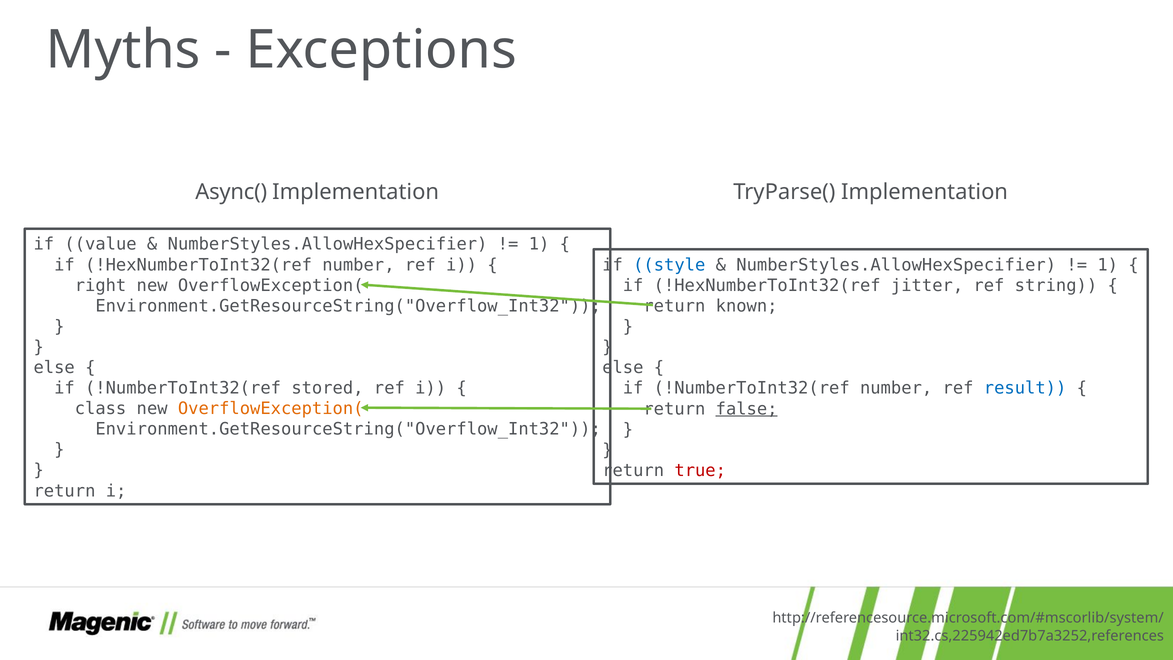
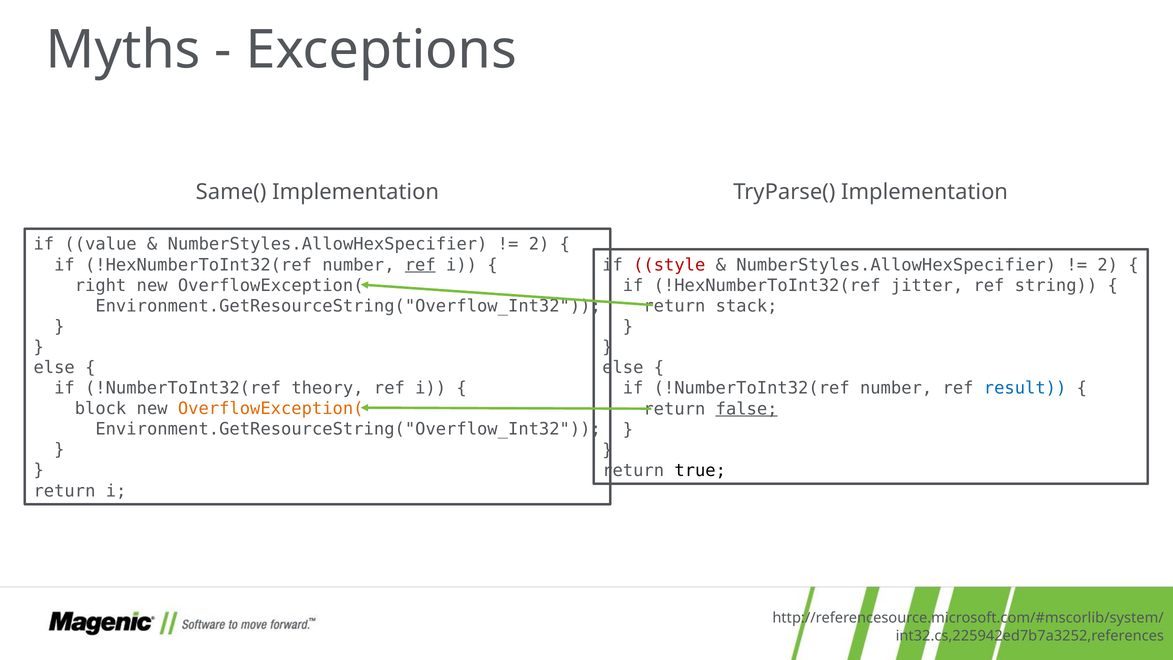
Async(: Async( -> Same( (231, 192)
1: 1 -> 2 (539, 244)
ref underline: none -> present (420, 265)
style colour: blue -> red (669, 265)
1: 1 -> 2 (1108, 265)
known: known -> stack (747, 306)
stored: stored -> theory (327, 388)
class: class -> block (101, 409)
true colour: red -> black (700, 470)
